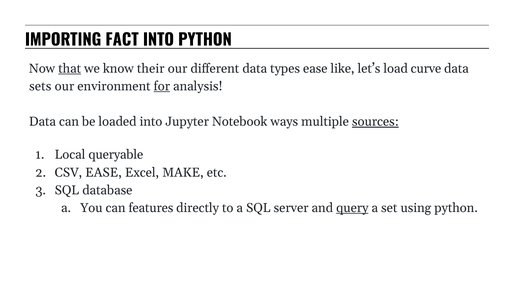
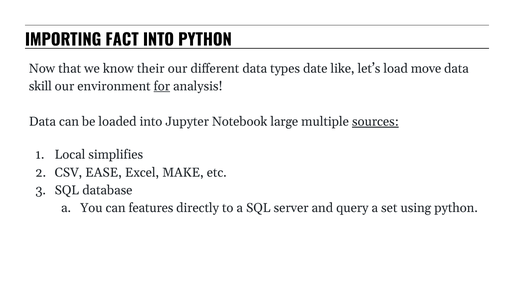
that underline: present -> none (70, 68)
types ease: ease -> date (315, 68)
curve: curve -> move (426, 68)
sets: sets -> skill (40, 86)
ways: ways -> large (284, 122)
queryable: queryable -> simplifies (116, 155)
query underline: present -> none (352, 208)
